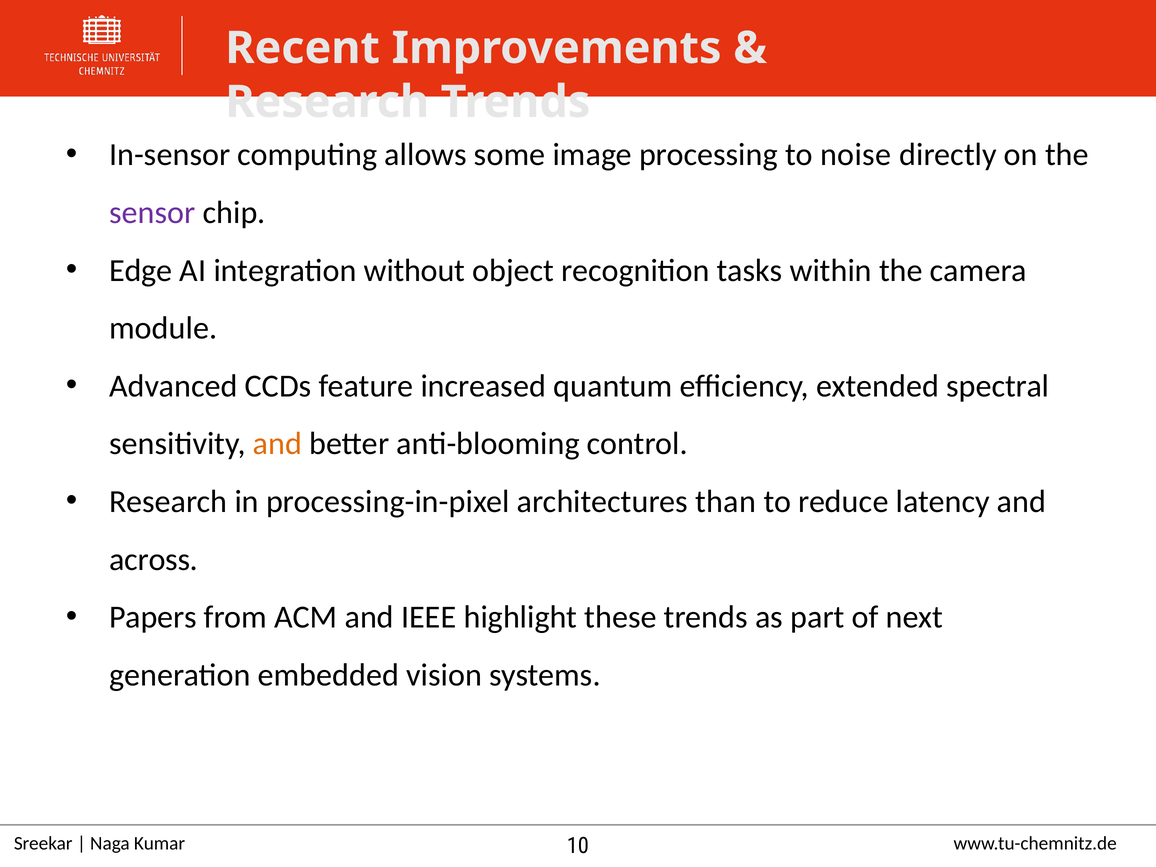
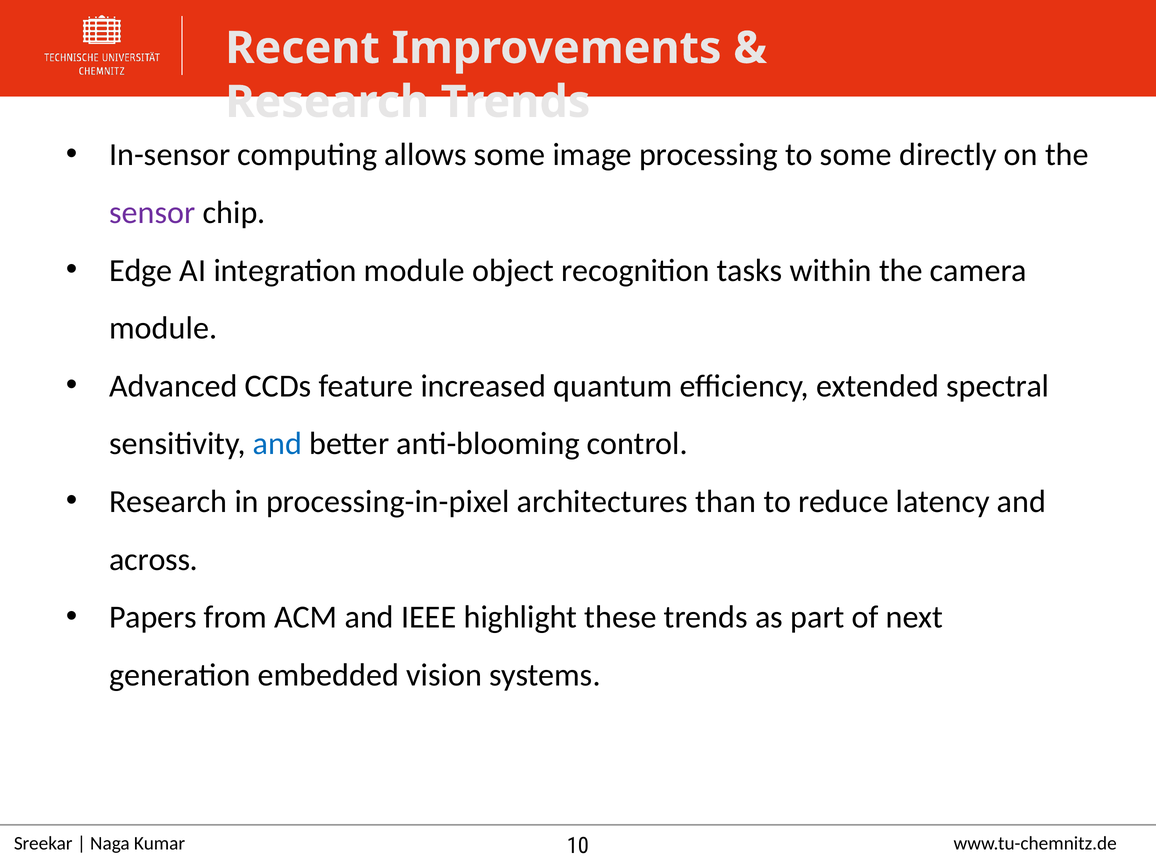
to noise: noise -> some (856, 155)
integration without: without -> module (414, 270)
and colour: orange -> blue (277, 444)
